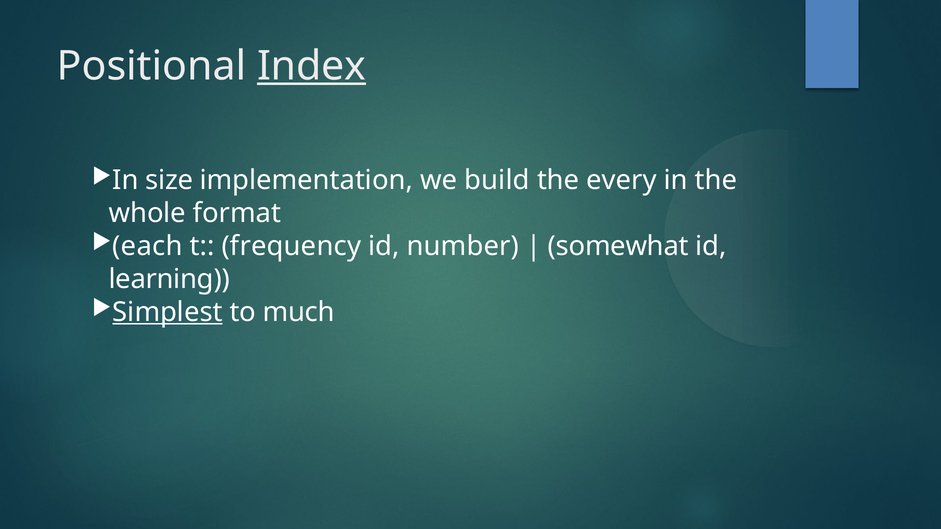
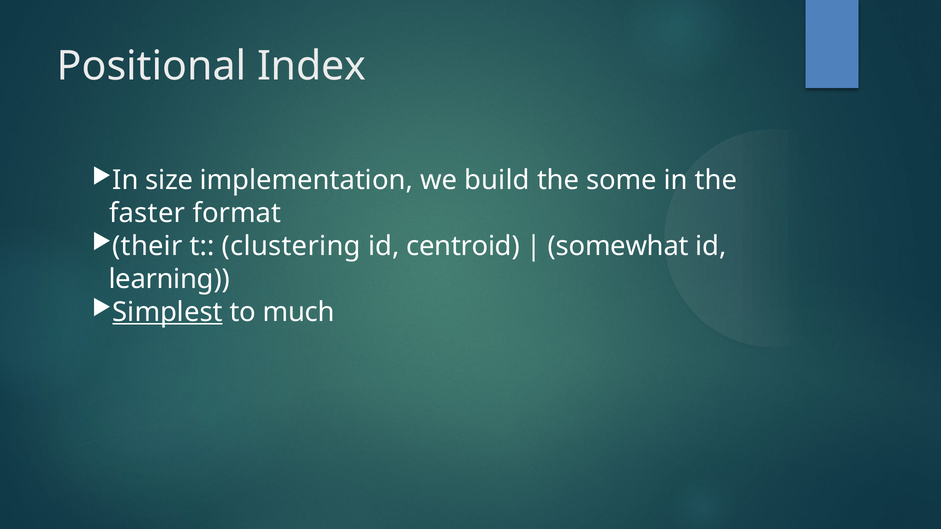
Index underline: present -> none (312, 66)
every: every -> some (622, 180)
whole: whole -> faster (147, 213)
each: each -> their (148, 246)
frequency: frequency -> clustering (291, 246)
number: number -> centroid (463, 246)
